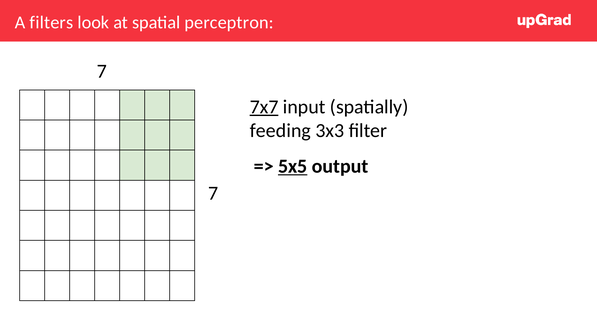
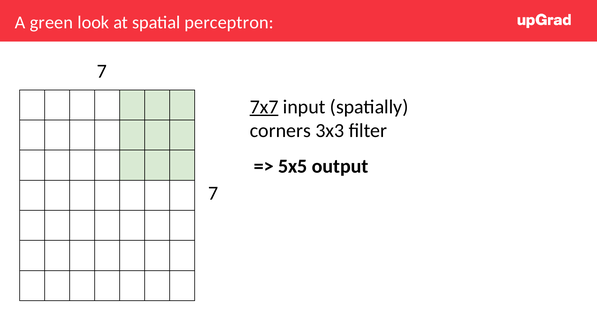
filters: filters -> green (51, 22)
feeding: feeding -> corners (280, 131)
5x5 underline: present -> none (293, 166)
